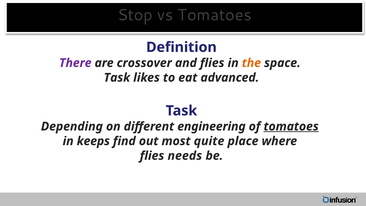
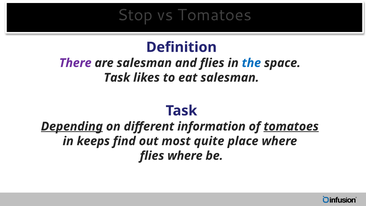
are crossover: crossover -> salesman (144, 63)
the colour: orange -> blue (251, 63)
eat advanced: advanced -> salesman (230, 78)
Depending underline: none -> present (72, 126)
engineering: engineering -> information (211, 126)
flies needs: needs -> where (185, 156)
